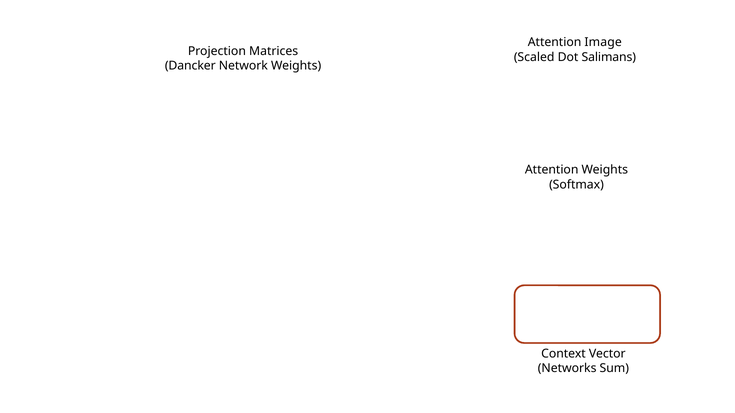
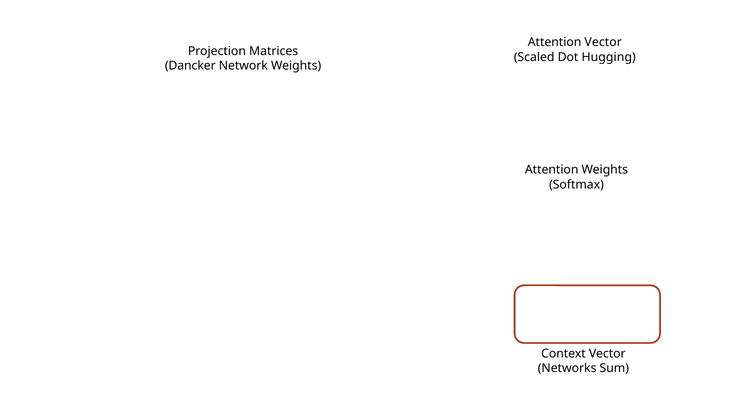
Attention Image: Image -> Vector (603, 42)
Salimans: Salimans -> Hugging (609, 57)
